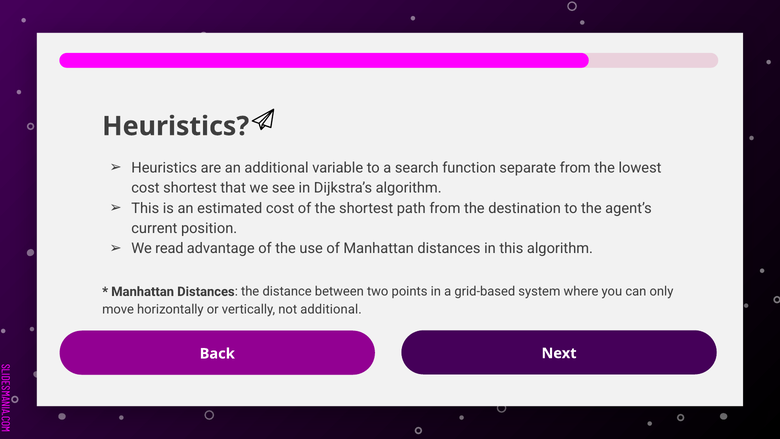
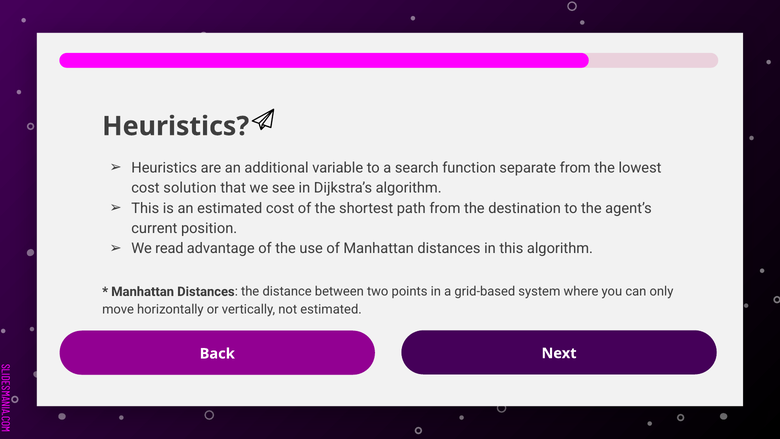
cost shortest: shortest -> solution (190, 188)
not additional: additional -> estimated (331, 309)
